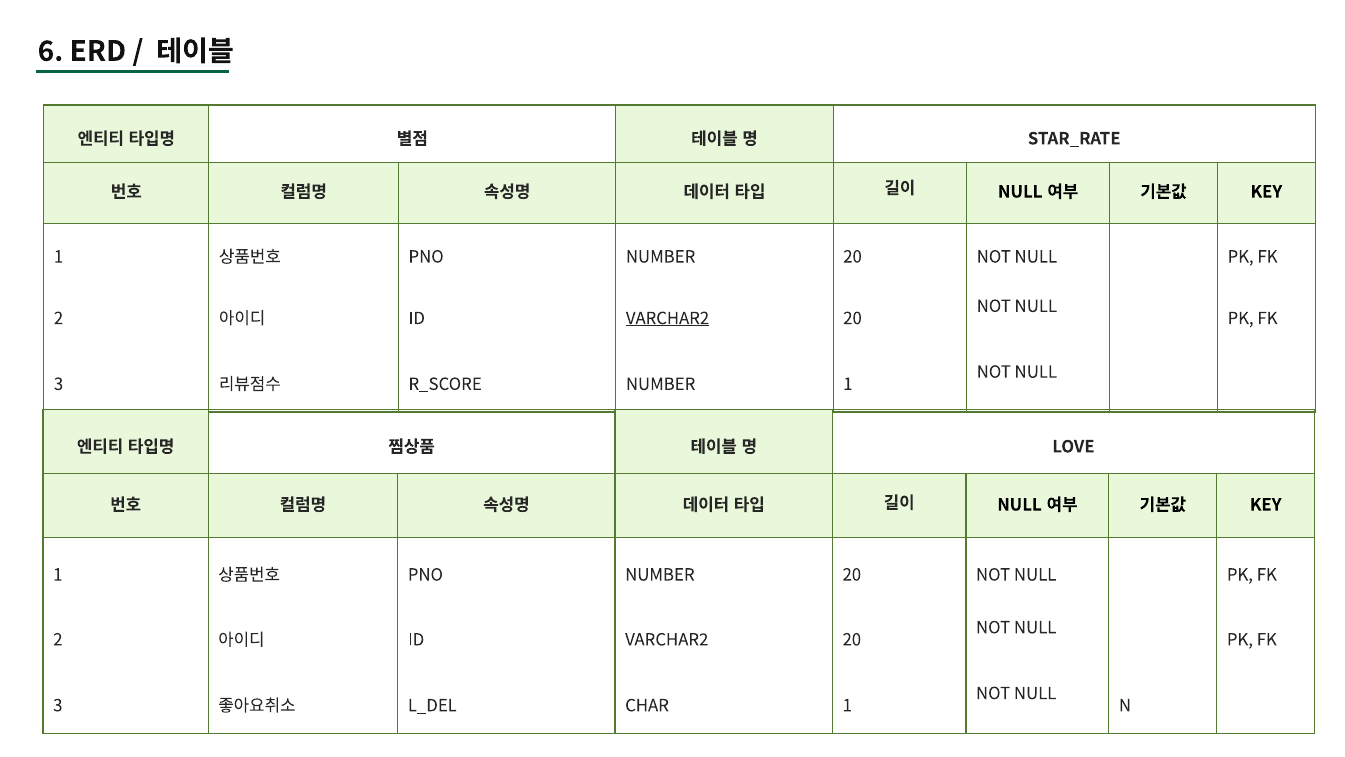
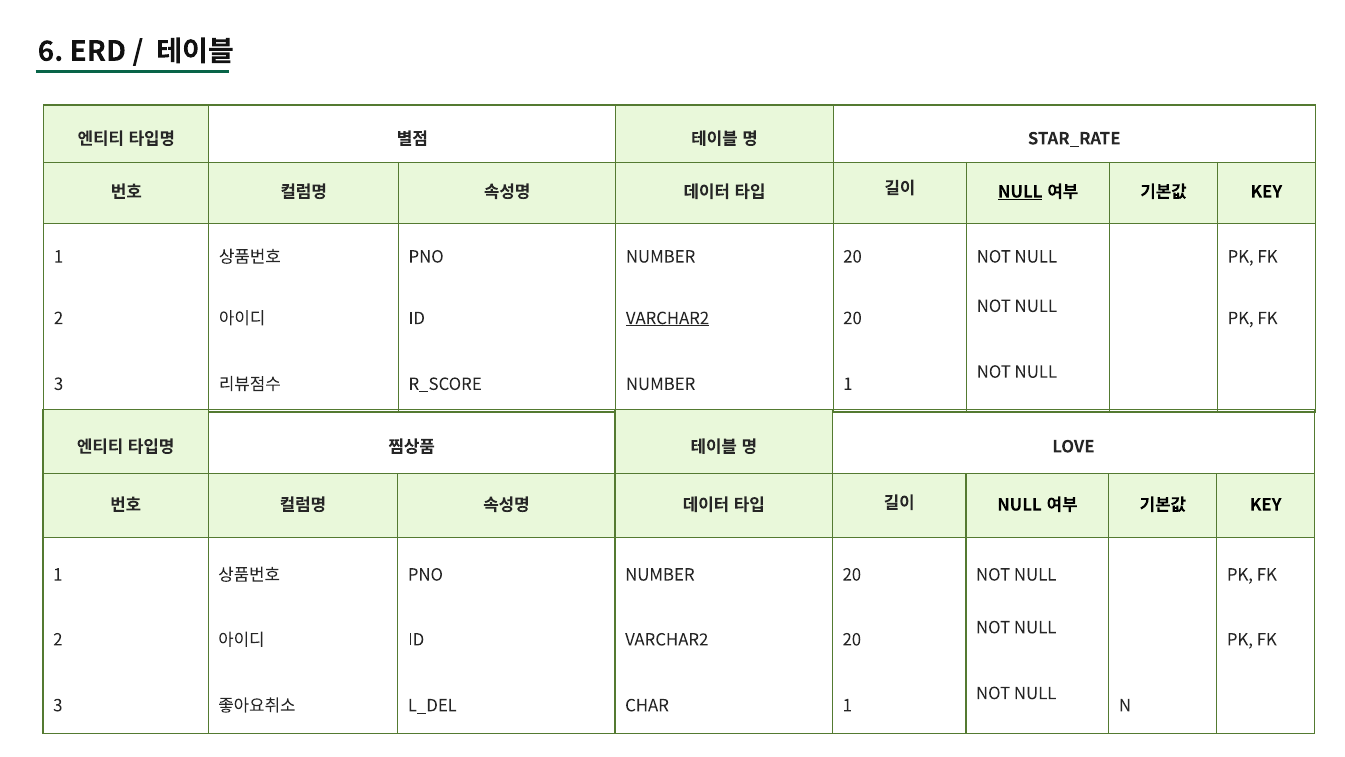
NULL underline: none -> present (1020, 192)
